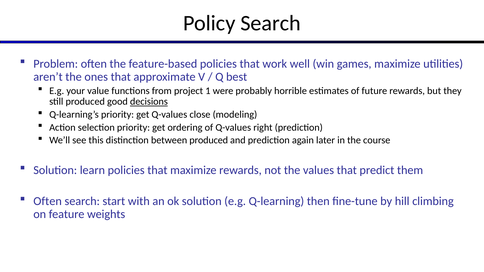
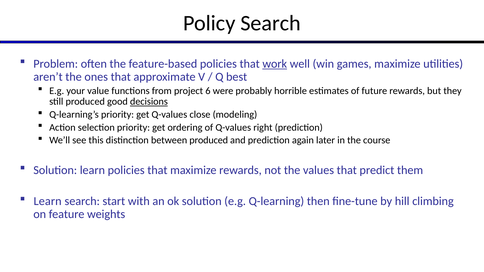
work underline: none -> present (275, 64)
1: 1 -> 6 (208, 91)
Often: Often -> Learn (48, 201)
